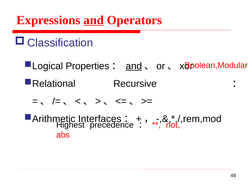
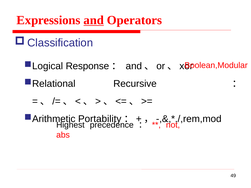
Properties: Properties -> Response (87, 66)
and underline: present -> none (134, 66)
Interfaces: Interfaces -> Portability (100, 119)
